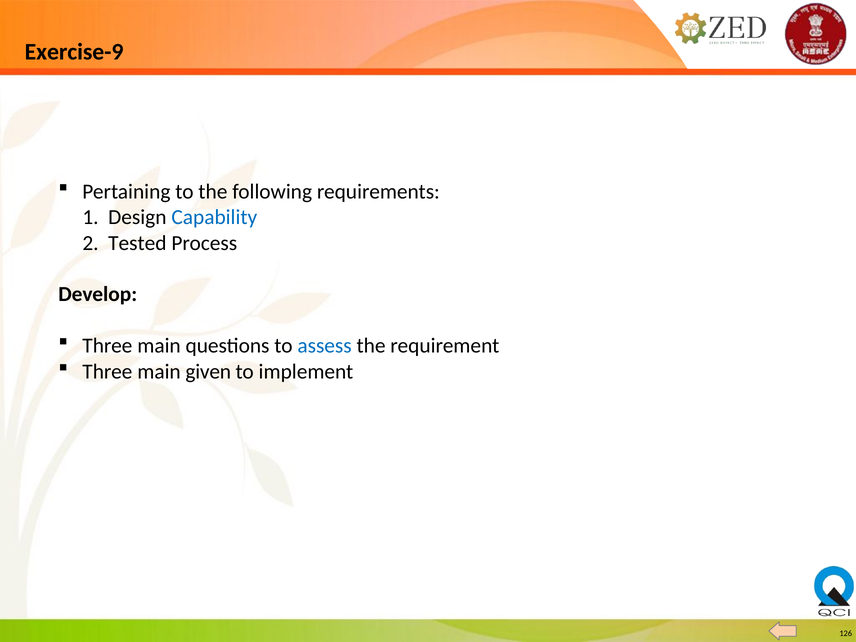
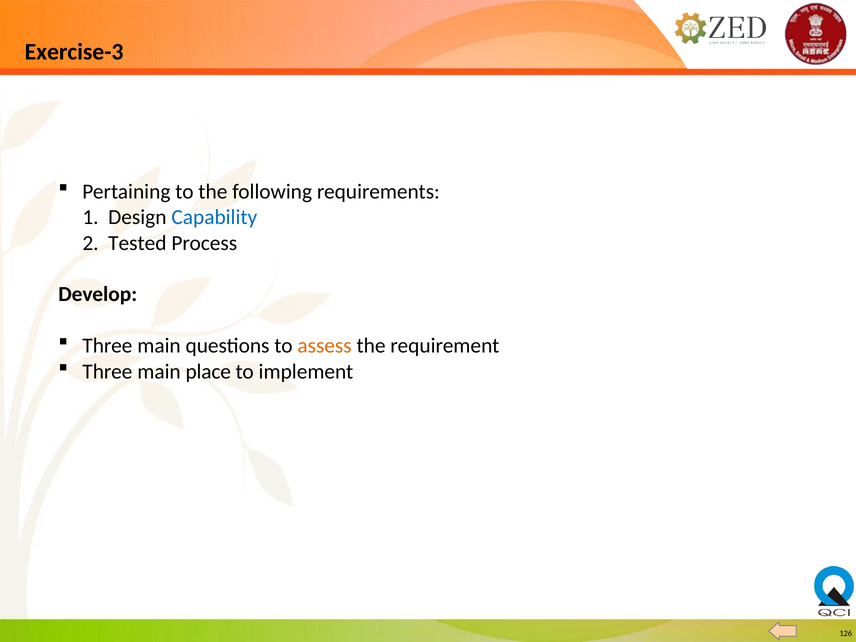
Exercise-9: Exercise-9 -> Exercise-3 (74, 52)
assess colour: blue -> orange (325, 346)
given: given -> place (208, 371)
